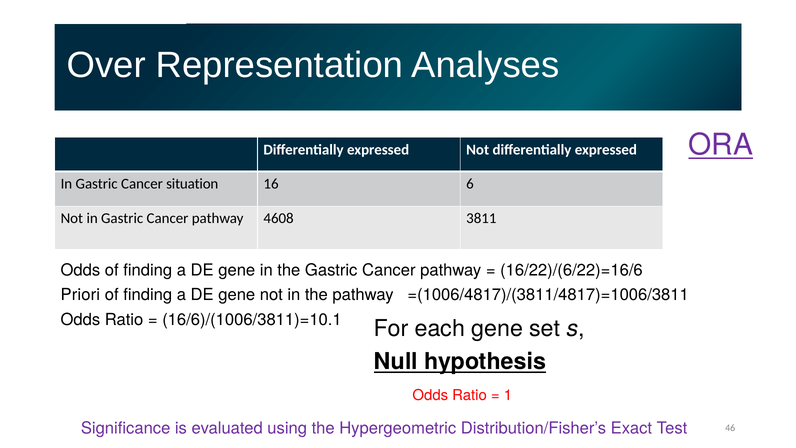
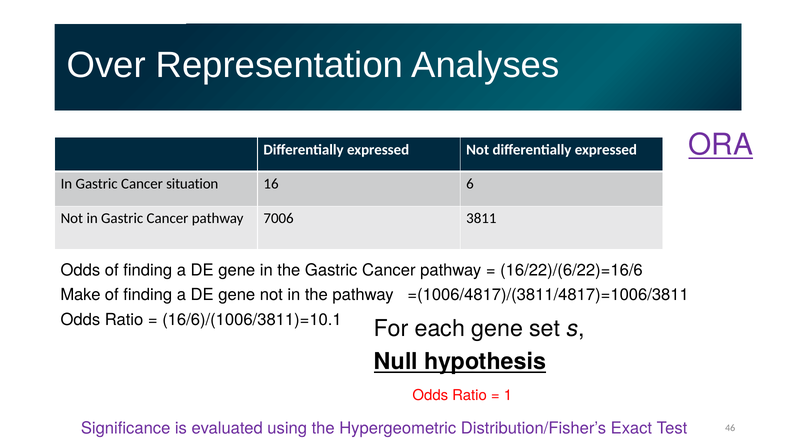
4608: 4608 -> 7006 (279, 218)
Priori: Priori -> Make (80, 295)
